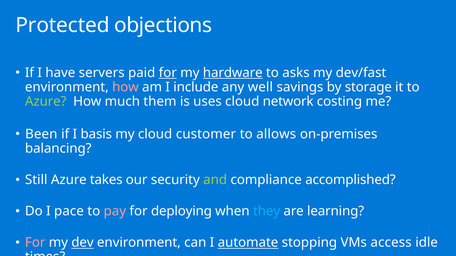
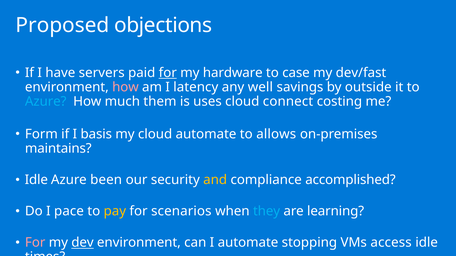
Protected: Protected -> Proposed (62, 25)
hardware underline: present -> none (233, 73)
asks: asks -> case (296, 73)
include: include -> latency (196, 87)
storage: storage -> outside (368, 87)
Azure colour: light green -> light blue (46, 101)
network: network -> connect (288, 101)
Been: Been -> Form (41, 134)
cloud customer: customer -> automate (206, 134)
balancing: balancing -> maintains (58, 149)
Still: Still -> Idle (36, 180)
takes: takes -> been (106, 180)
and colour: light green -> yellow (215, 180)
pay colour: pink -> yellow (115, 212)
deploying: deploying -> scenarios (181, 212)
automate underline: present -> none (248, 243)
